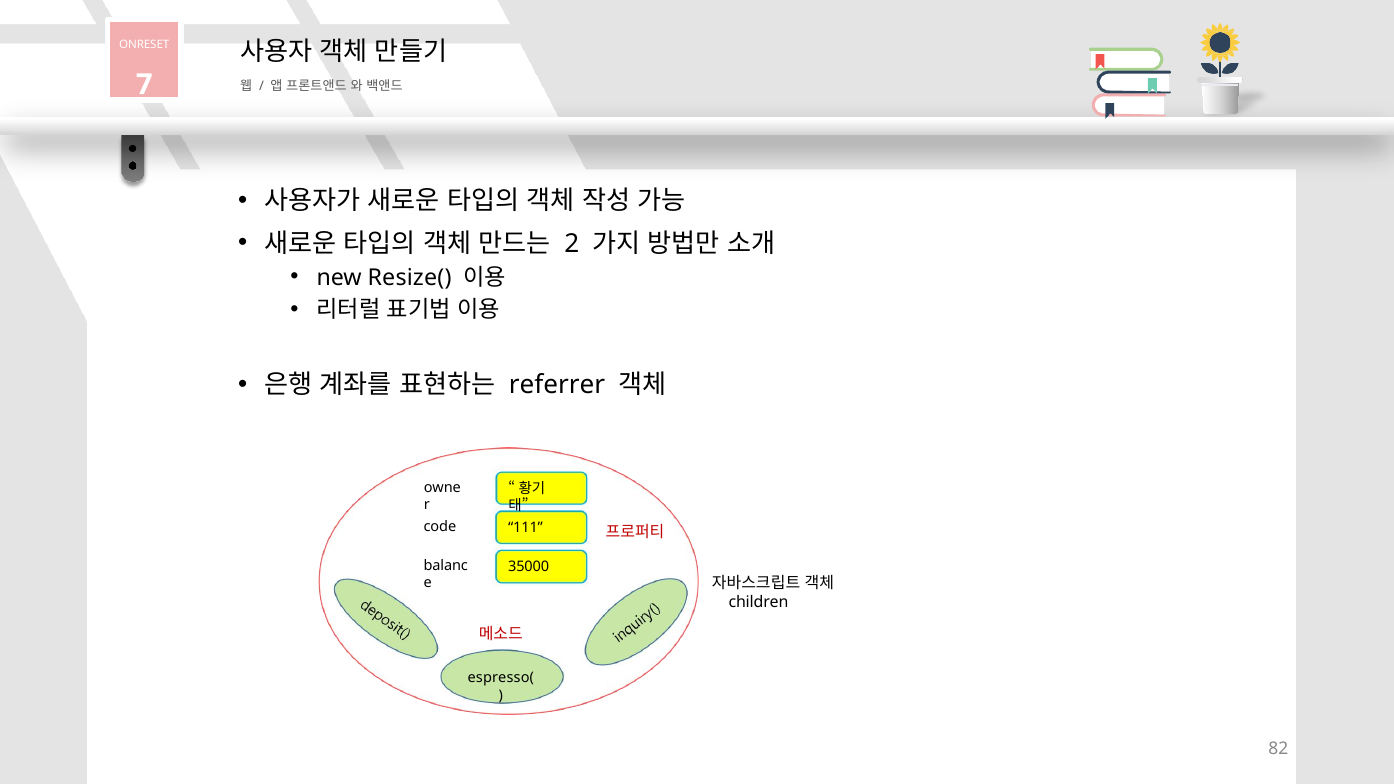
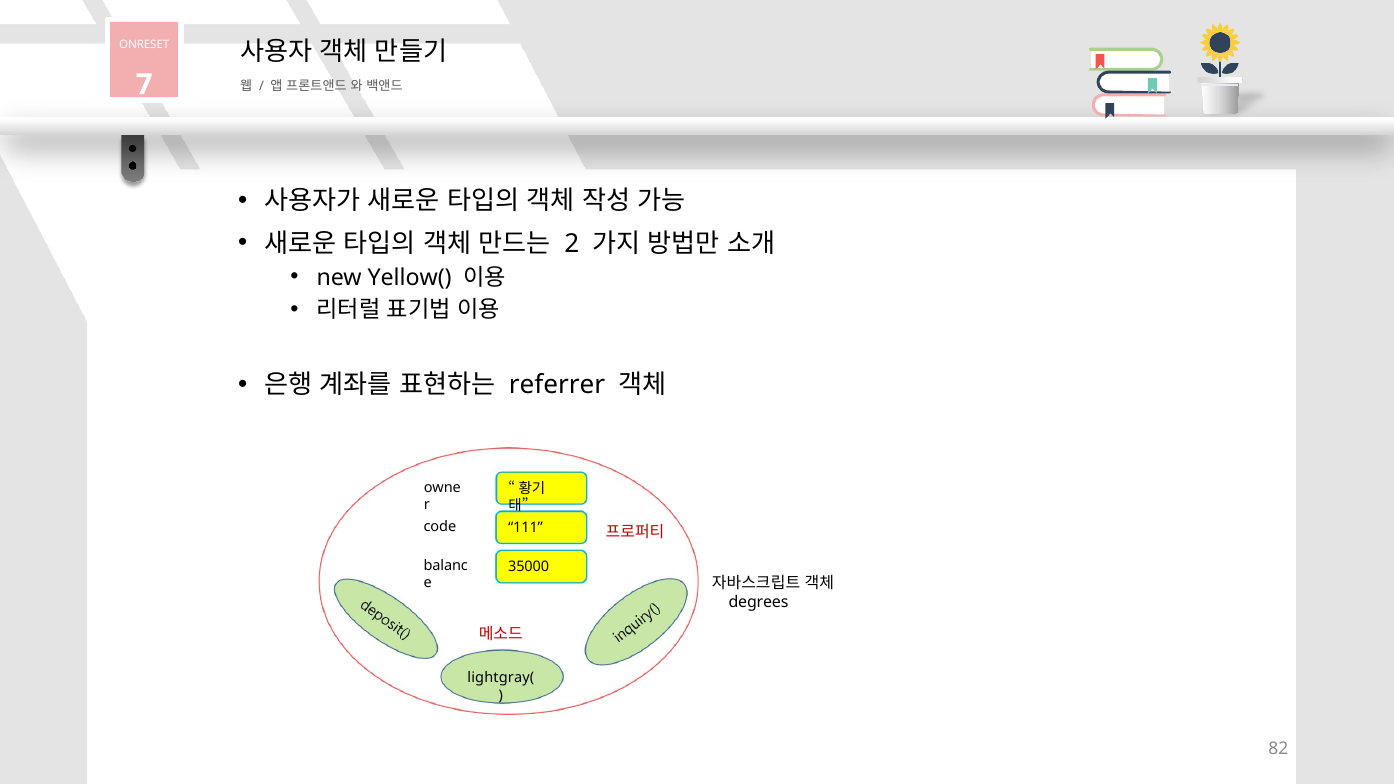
Resize(: Resize( -> Yellow( (410, 278)
children: children -> degrees (758, 602)
espresso(: espresso( -> lightgray( (501, 678)
